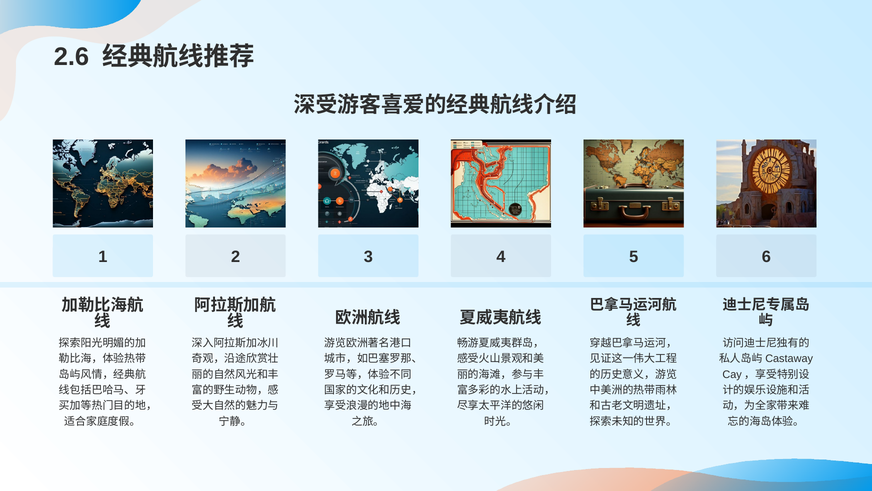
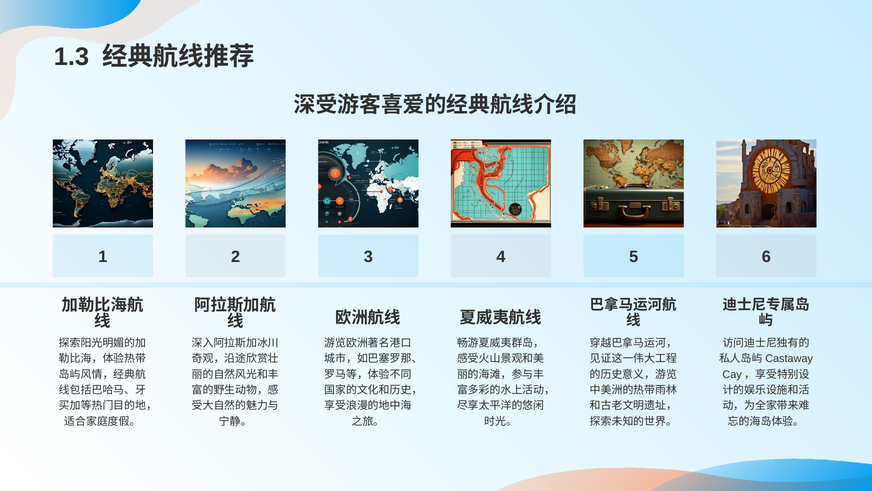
2.6: 2.6 -> 1.3 (71, 57)
